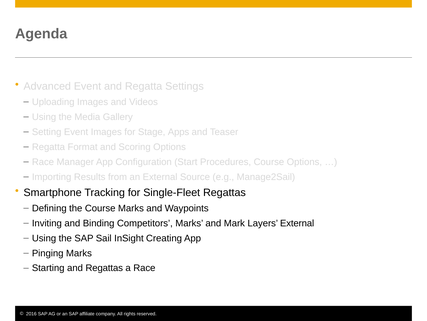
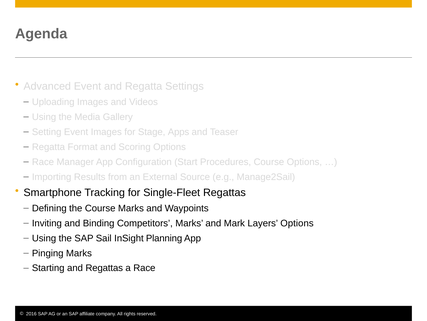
Layers External: External -> Options (297, 223)
Creating: Creating -> Planning (164, 238)
